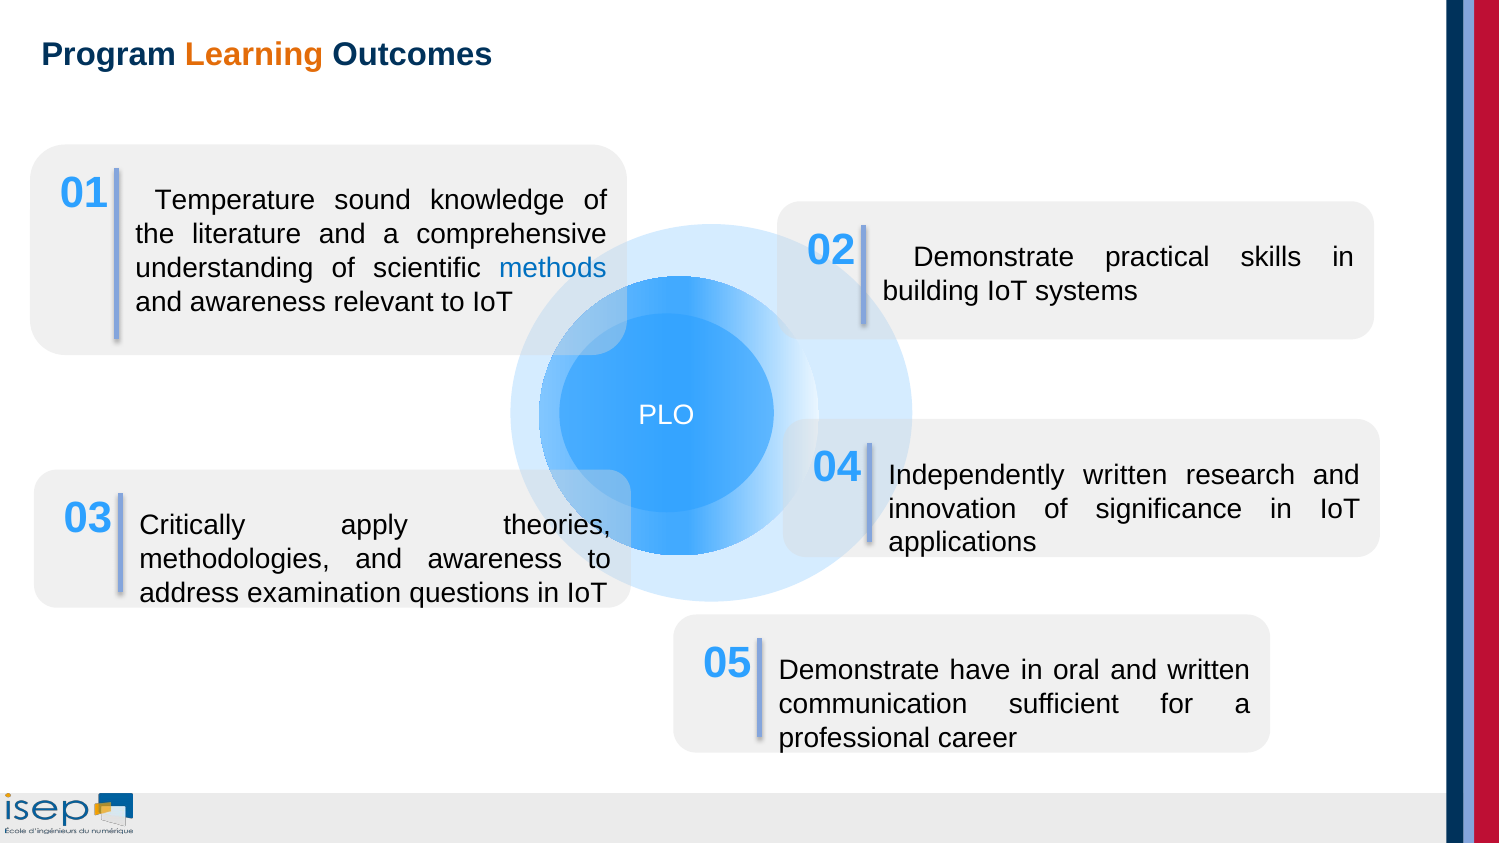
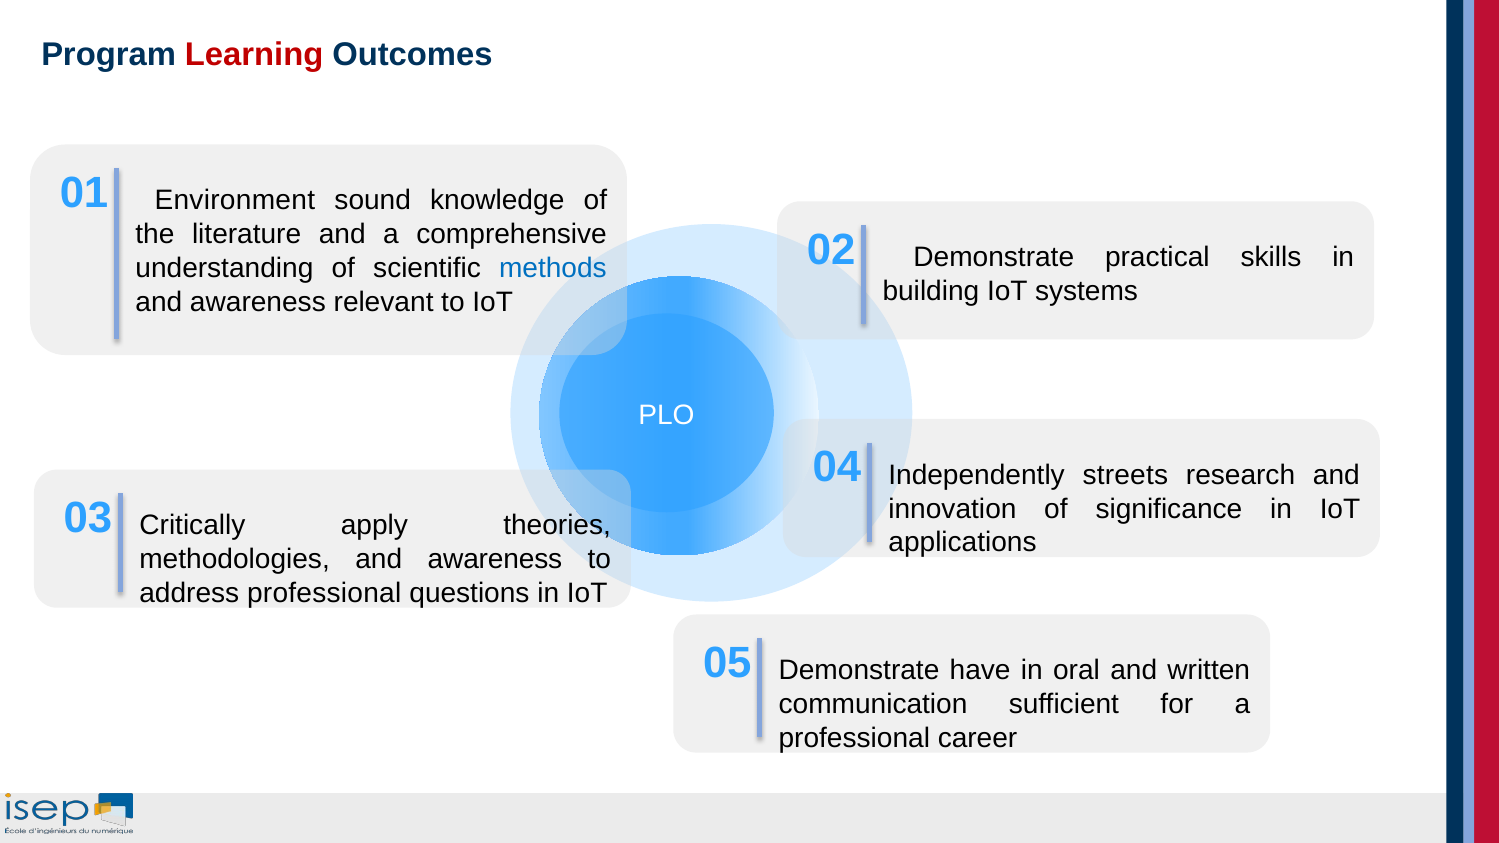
Learning colour: orange -> red (254, 55)
Temperature: Temperature -> Environment (235, 201)
Independently written: written -> streets (1125, 475)
address examination: examination -> professional (324, 593)
